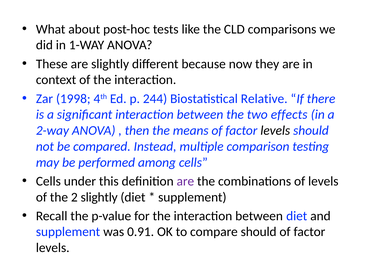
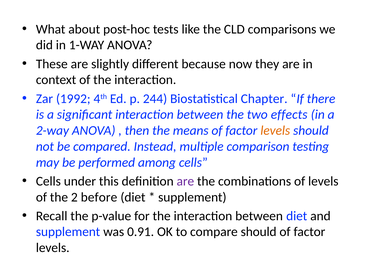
1998: 1998 -> 1992 (73, 99)
Relative: Relative -> Chapter (264, 99)
levels colour: black -> orange (275, 131)
2 slightly: slightly -> before (99, 197)
